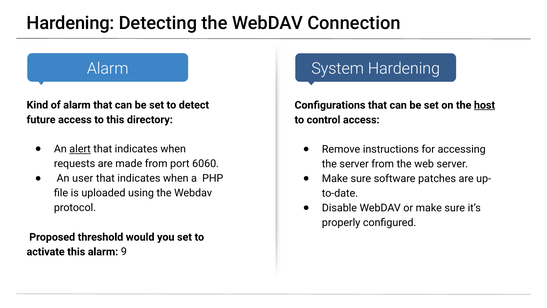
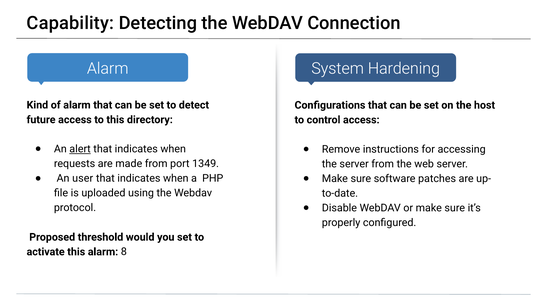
Hardening: Hardening -> Capability (70, 23)
host underline: present -> none (485, 105)
6060: 6060 -> 1349 (206, 164)
9: 9 -> 8 (124, 252)
